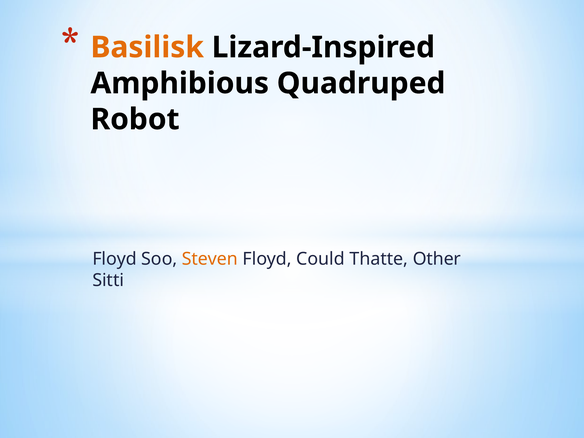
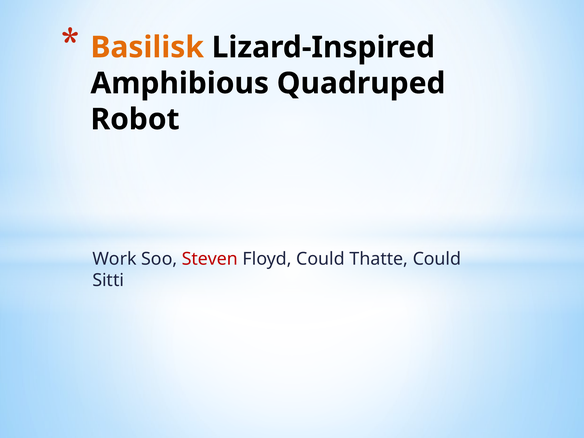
Floyd: Floyd -> Work (115, 259)
Steven colour: orange -> red (210, 259)
Thatte Other: Other -> Could (437, 259)
